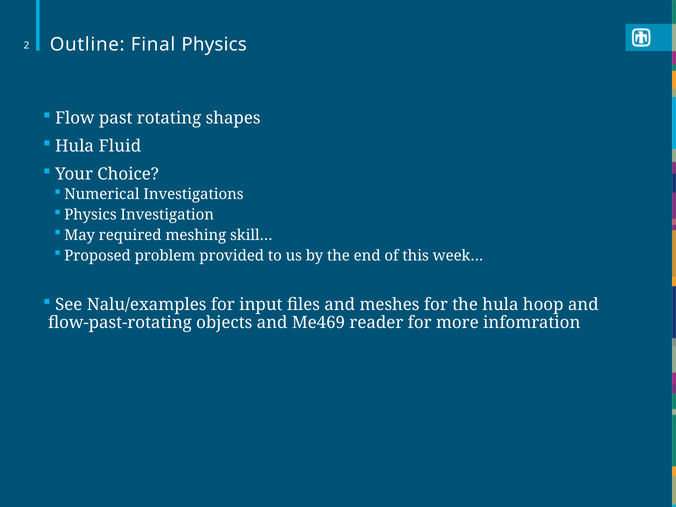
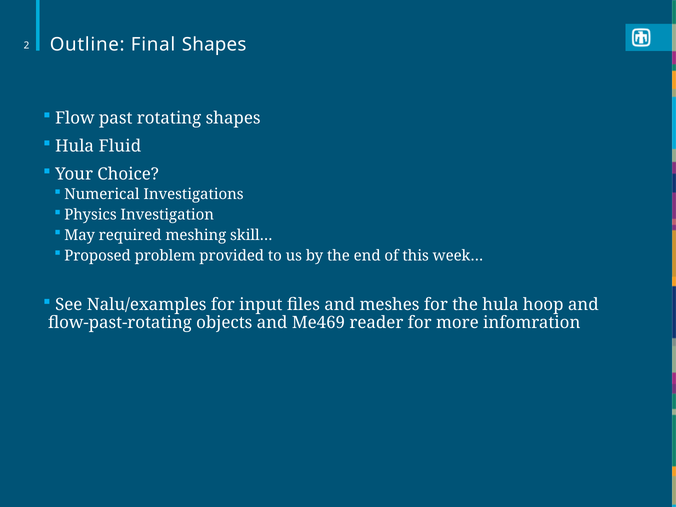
Final Physics: Physics -> Shapes (214, 45)
